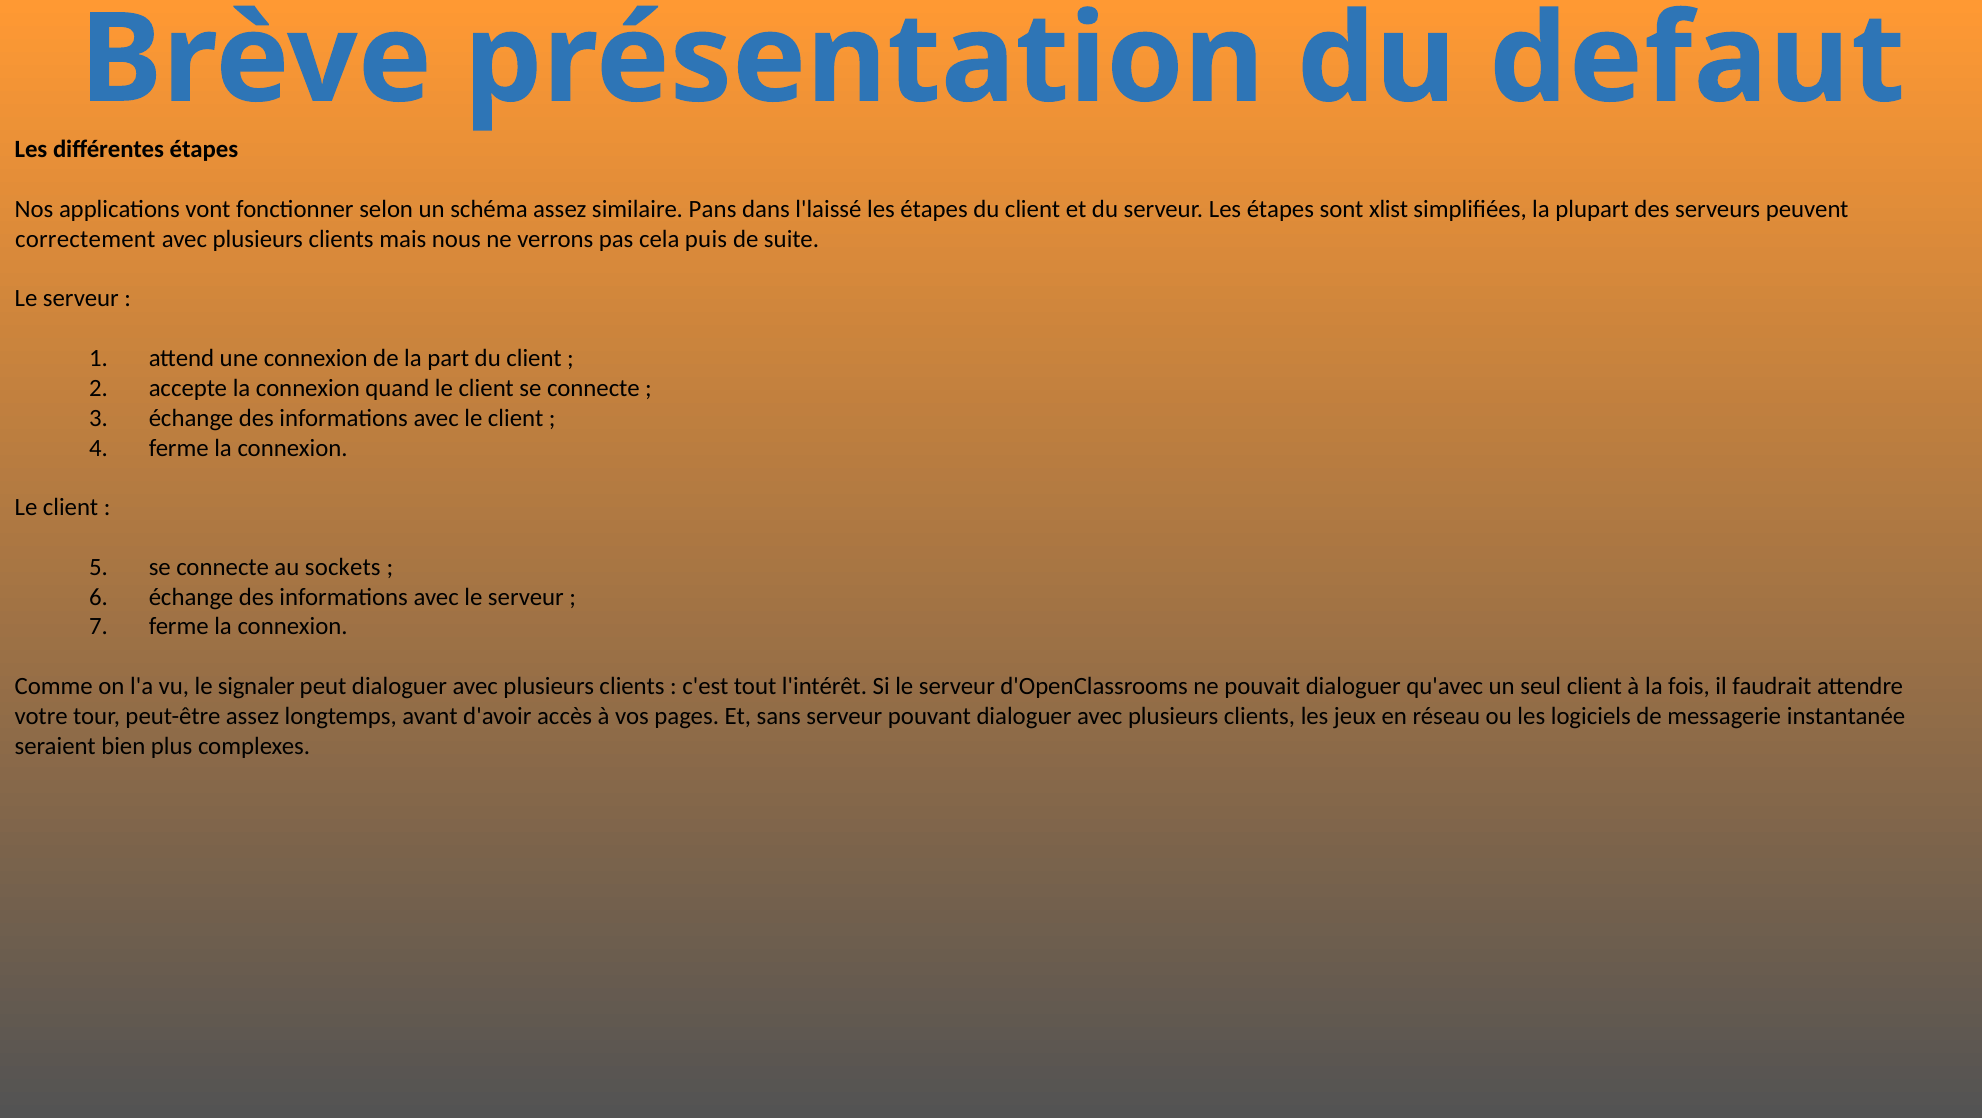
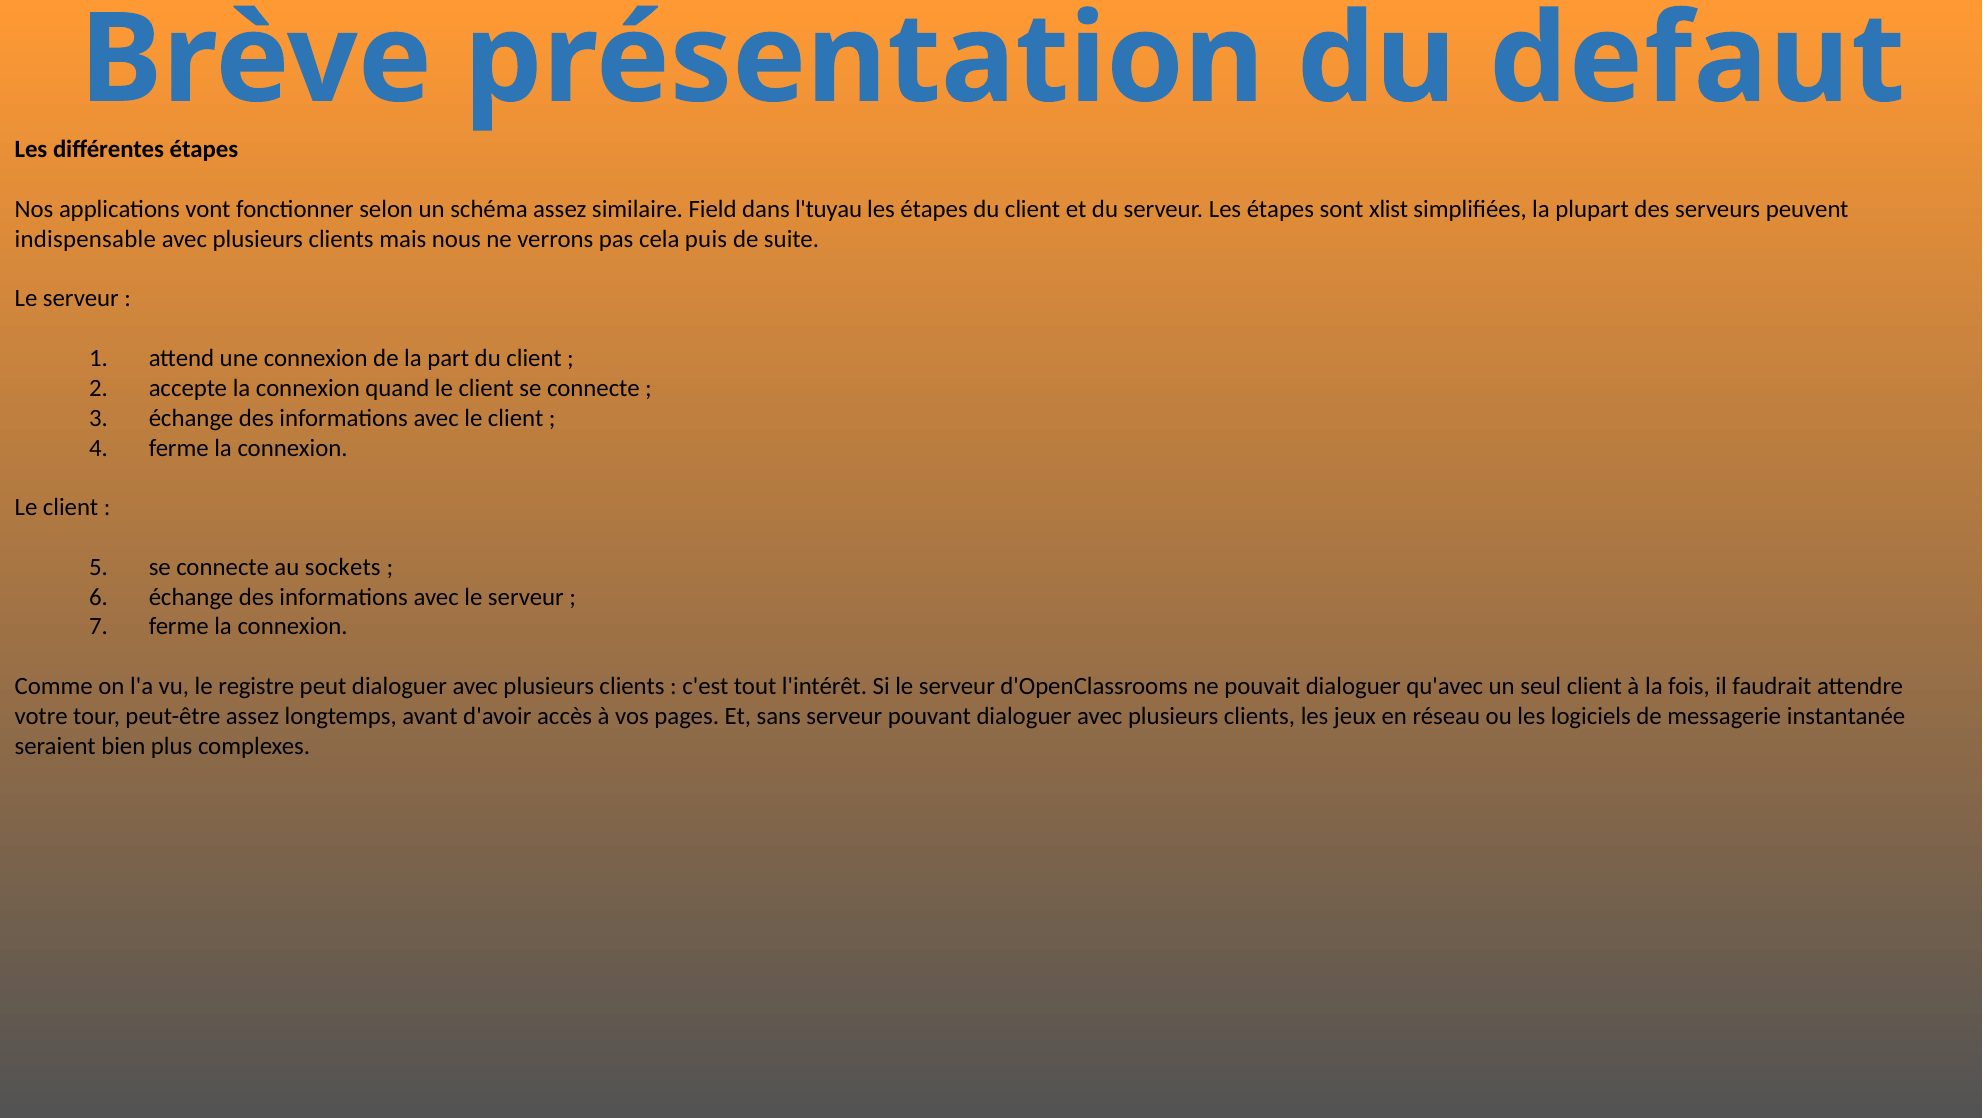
Pans: Pans -> Field (713, 209)
l'laissé: l'laissé -> l'tuyau (829, 209)
correctement: correctement -> indispensable (85, 239)
signaler: signaler -> registre (256, 686)
